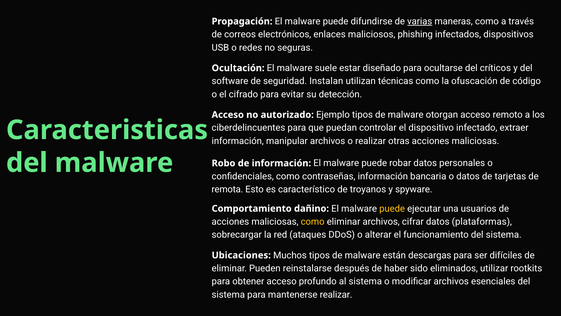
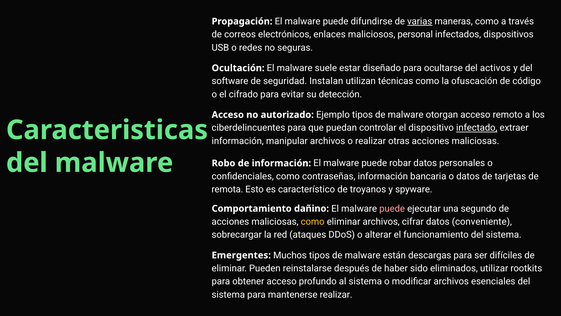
phishing: phishing -> personal (415, 34)
críticos: críticos -> activos (495, 68)
infectado underline: none -> present (477, 128)
puede colour: yellow -> pink (392, 208)
usuarios: usuarios -> segundo (479, 208)
plataformas: plataformas -> conveniente (482, 221)
Ubicaciones: Ubicaciones -> Emergentes (241, 255)
